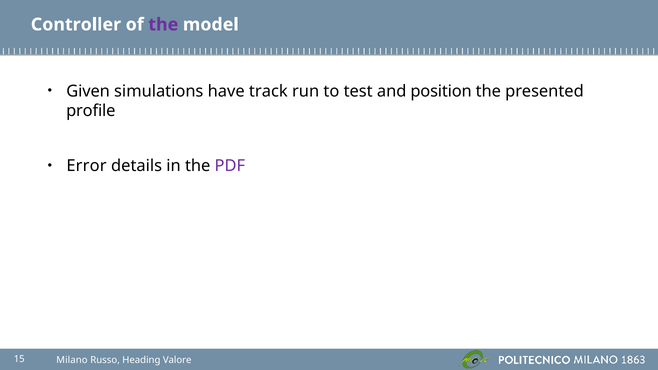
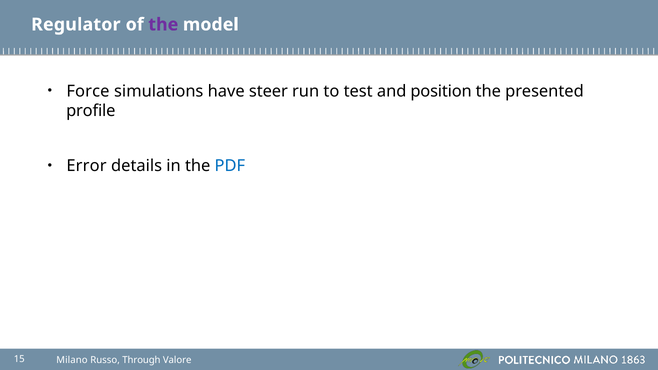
Controller: Controller -> Regulator (76, 25)
Given: Given -> Force (88, 91)
track: track -> steer (268, 91)
PDF colour: purple -> blue (230, 166)
Heading: Heading -> Through (141, 360)
